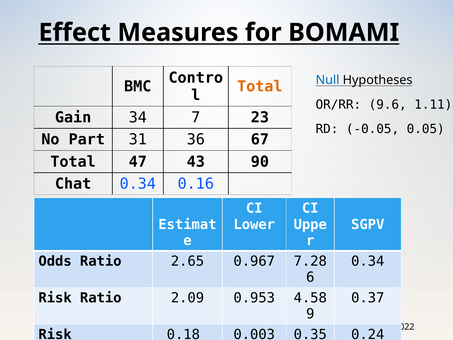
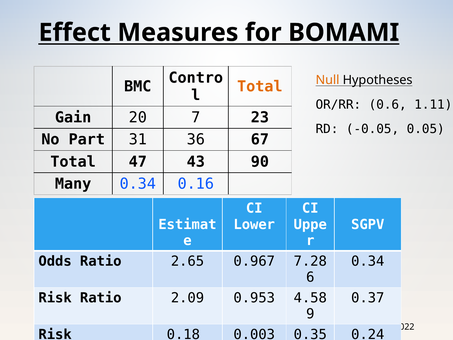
Null colour: blue -> orange (328, 80)
9.6: 9.6 -> 0.6 (388, 104)
34: 34 -> 20 (138, 117)
Chat: Chat -> Many (73, 184)
